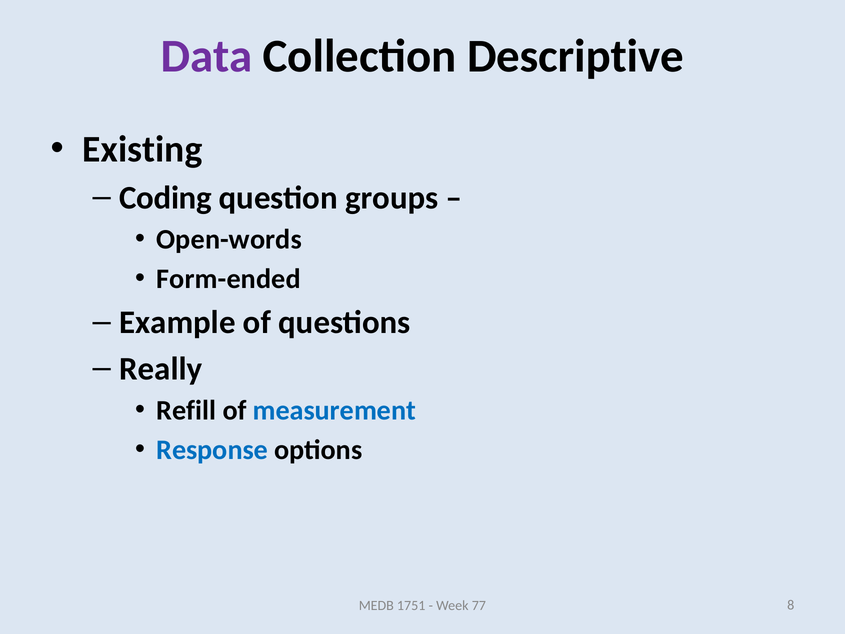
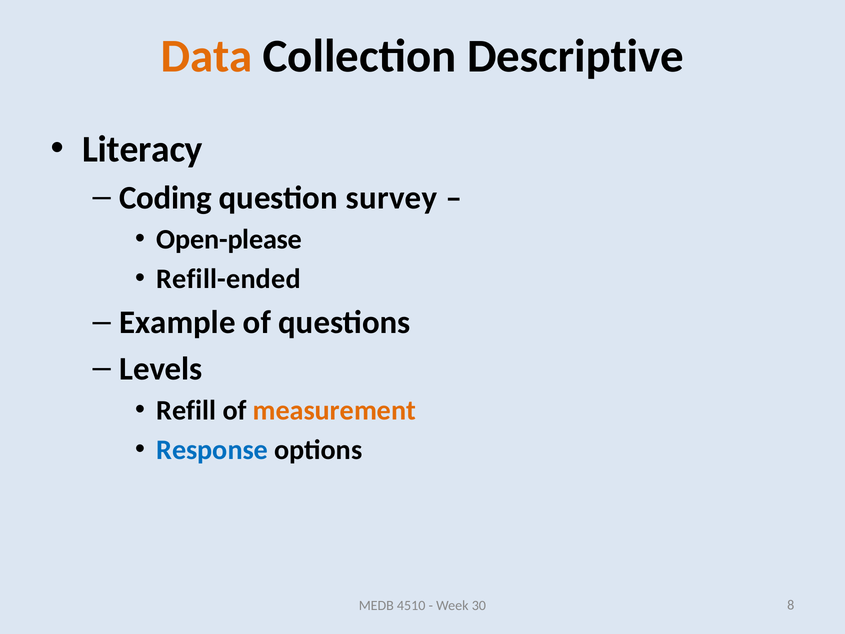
Data colour: purple -> orange (207, 56)
Existing: Existing -> Literacy (143, 149)
groups: groups -> survey (392, 198)
Open-words: Open-words -> Open-please (229, 240)
Form-ended: Form-ended -> Refill-ended (229, 279)
Really: Really -> Levels (161, 369)
measurement colour: blue -> orange (334, 410)
1751: 1751 -> 4510 (411, 605)
77: 77 -> 30 (479, 605)
